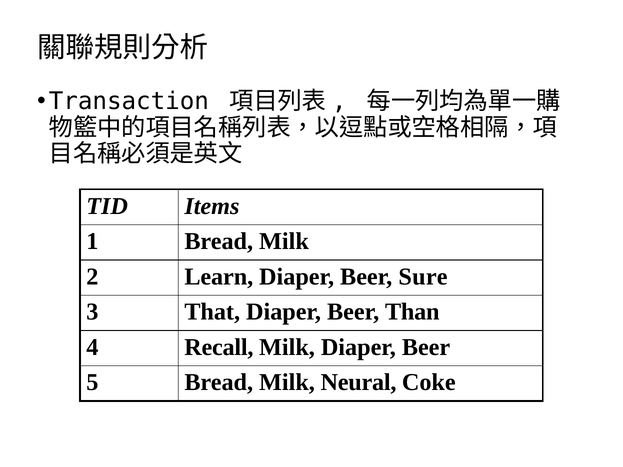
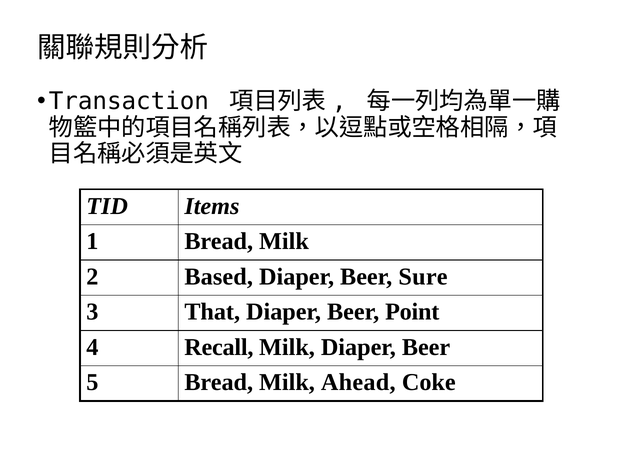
Learn: Learn -> Based (219, 277)
Than: Than -> Point (412, 312)
Neural: Neural -> Ahead (358, 383)
